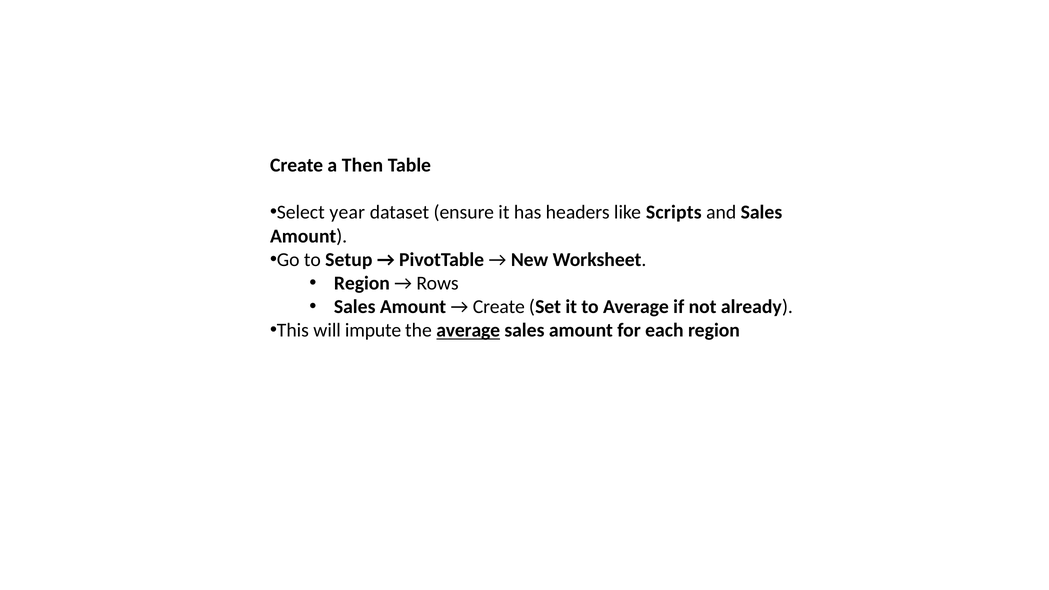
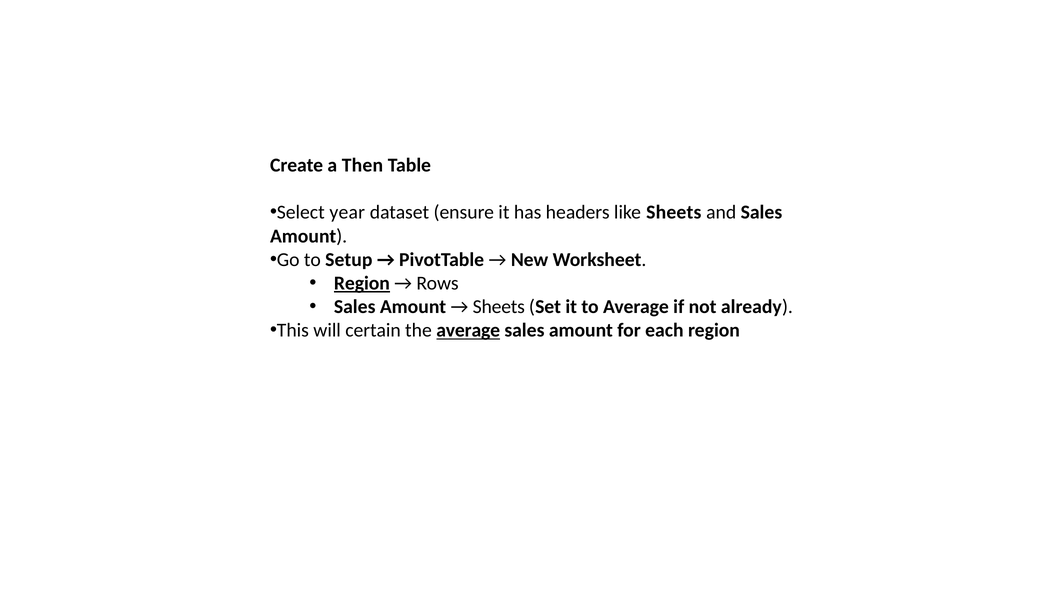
like Scripts: Scripts -> Sheets (674, 213)
Region underline: none -> present (362, 283)
Create: Create -> Sheets (499, 307)
impute: impute -> certain (373, 331)
